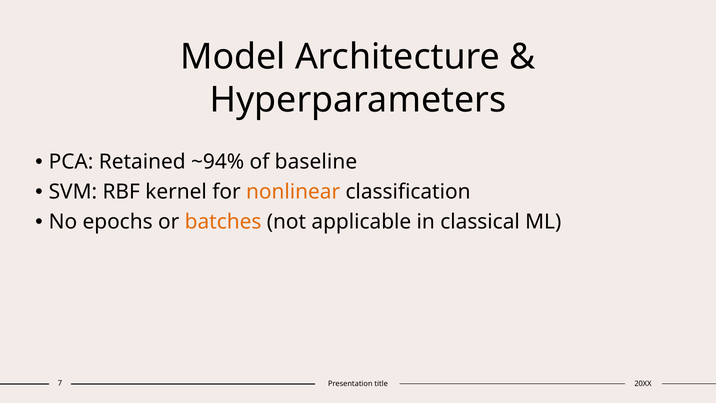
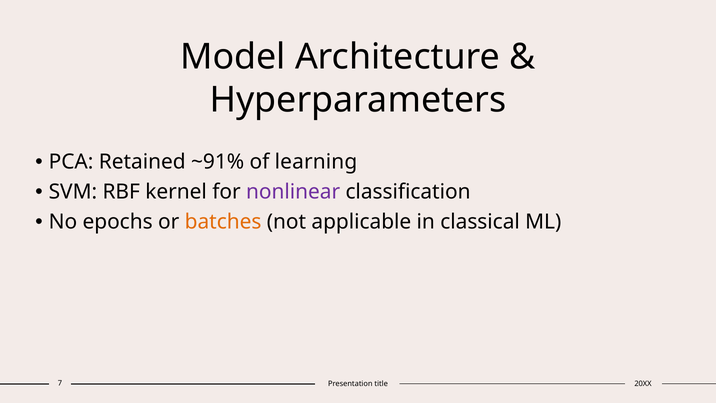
~94%: ~94% -> ~91% (218, 162)
baseline: baseline -> learning (316, 162)
nonlinear colour: orange -> purple (293, 192)
